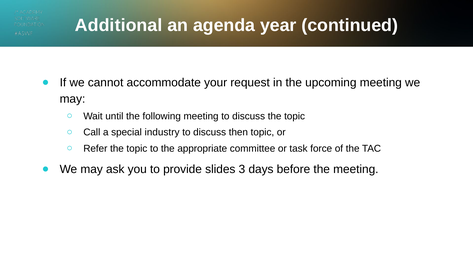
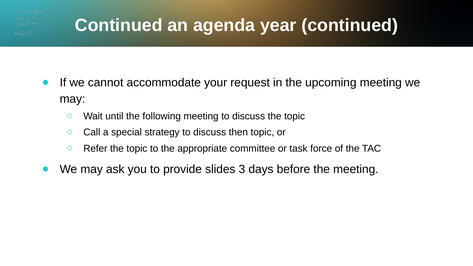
Additional: Additional -> Continued (119, 25)
industry: industry -> strategy (162, 132)
